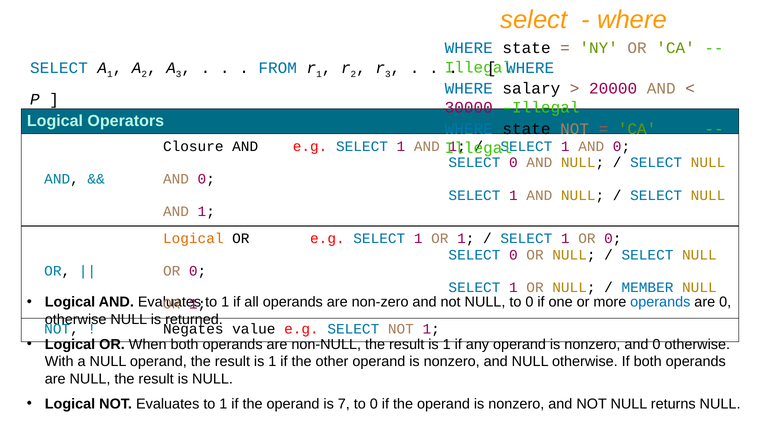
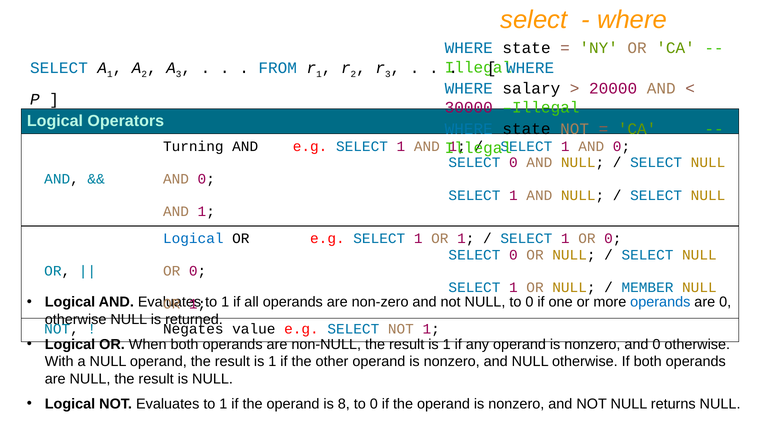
Closure: Closure -> Turning (193, 147)
Logical colour: orange -> blue (193, 239)
7: 7 -> 8 (344, 404)
